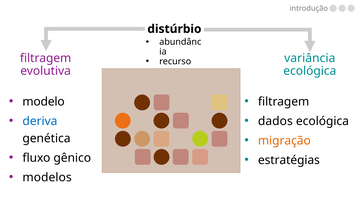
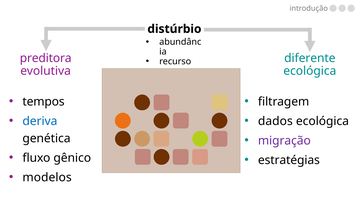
filtragem: filtragem -> preditora (46, 58)
variância: variância -> diferente (310, 58)
modelo: modelo -> tempos (44, 102)
migração colour: orange -> purple (284, 141)
